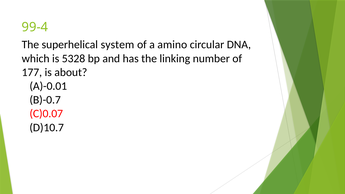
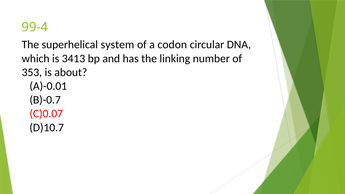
amino: amino -> codon (172, 45)
5328: 5328 -> 3413 (73, 58)
177: 177 -> 353 (32, 72)
